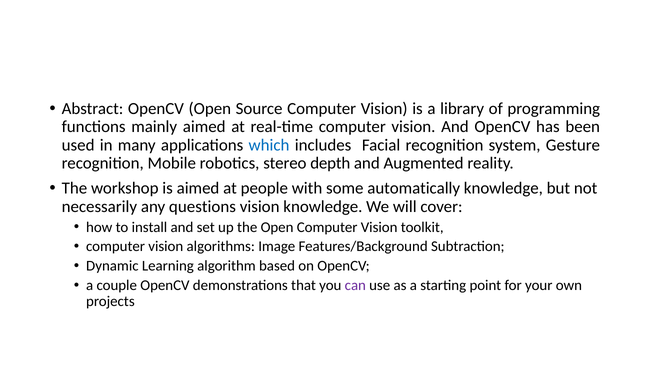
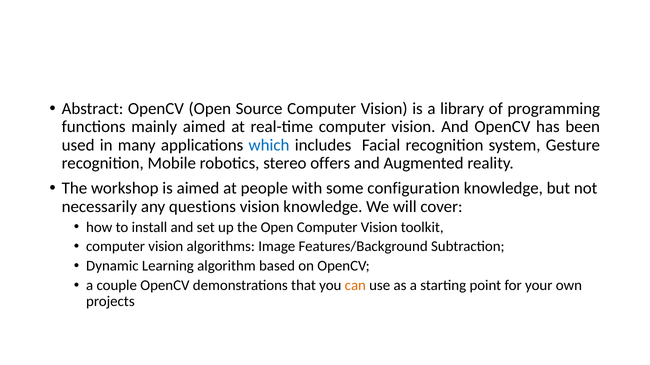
depth: depth -> offers (330, 164)
automatically: automatically -> configuration (414, 189)
can colour: purple -> orange (355, 286)
